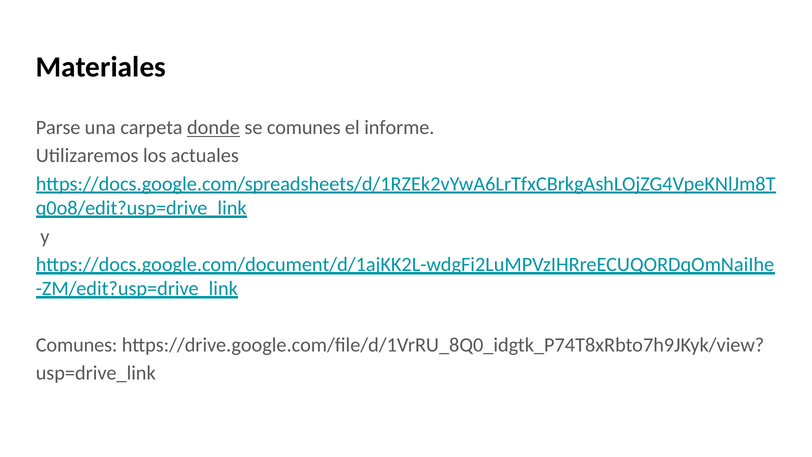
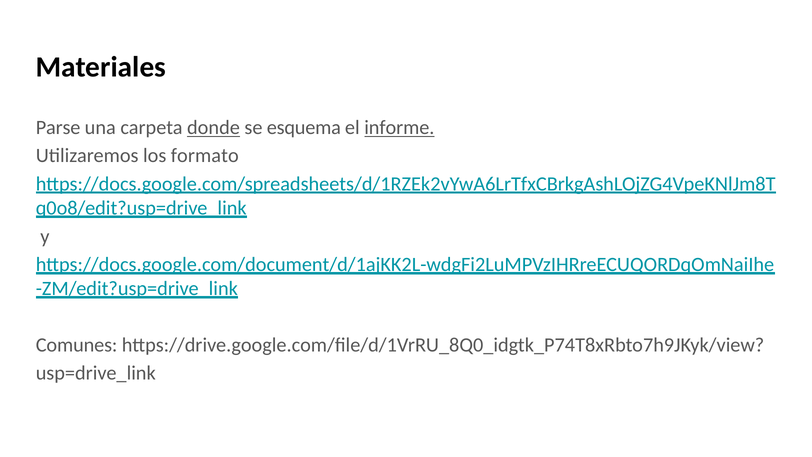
se comunes: comunes -> esquema (304, 128)
informe underline: none -> present (399, 128)
actuales: actuales -> formato (205, 156)
